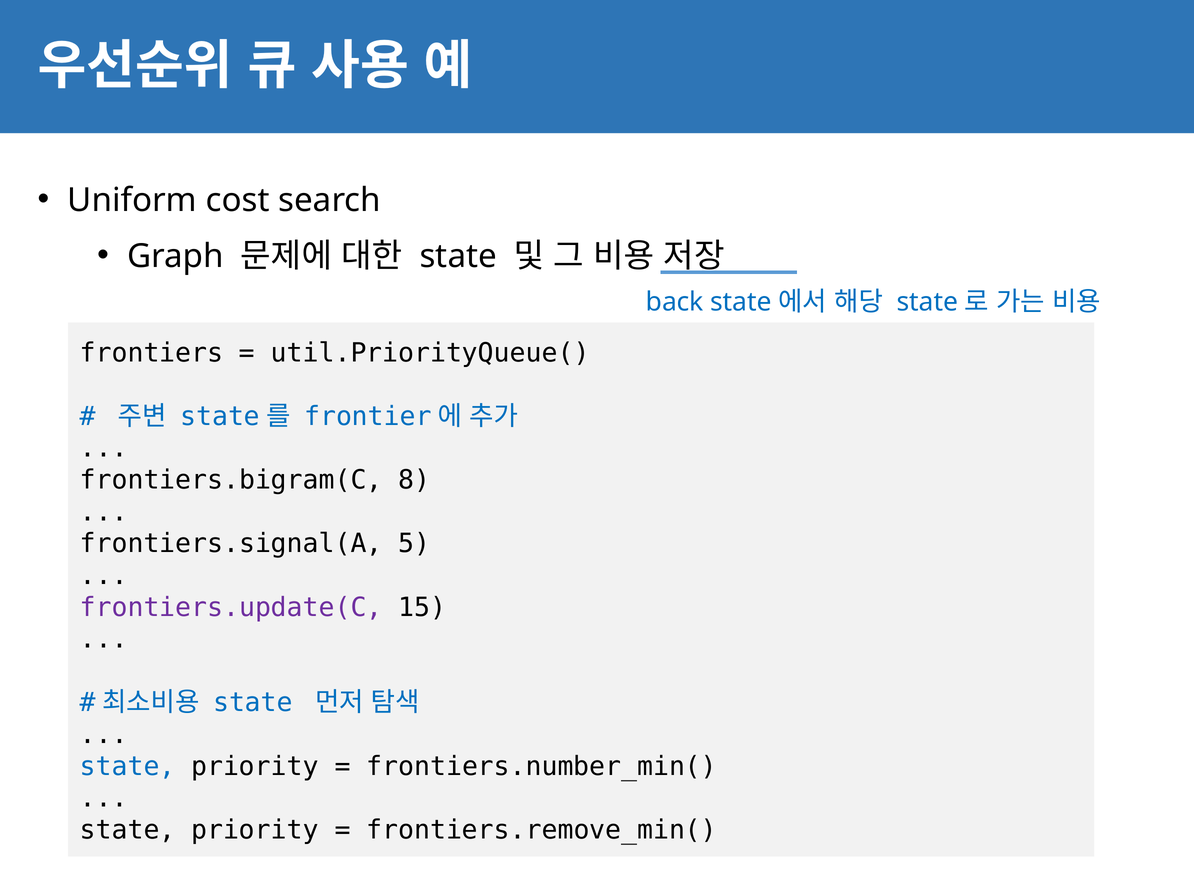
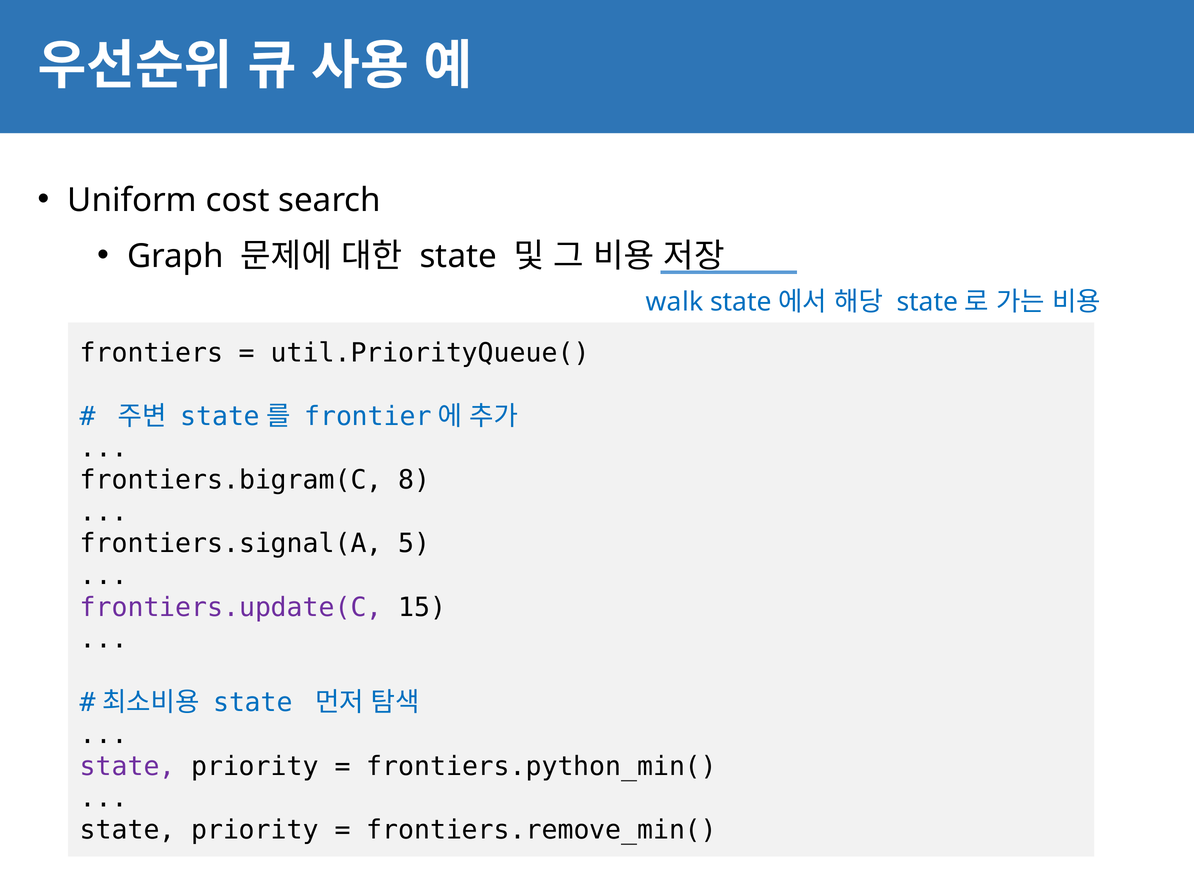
back: back -> walk (675, 302)
state colour: blue -> purple (128, 767)
frontiers.number_min(: frontiers.number_min( -> frontiers.python_min( (542, 767)
